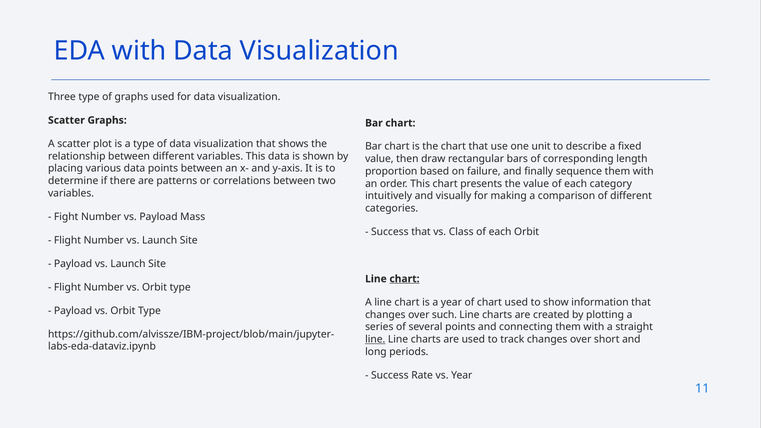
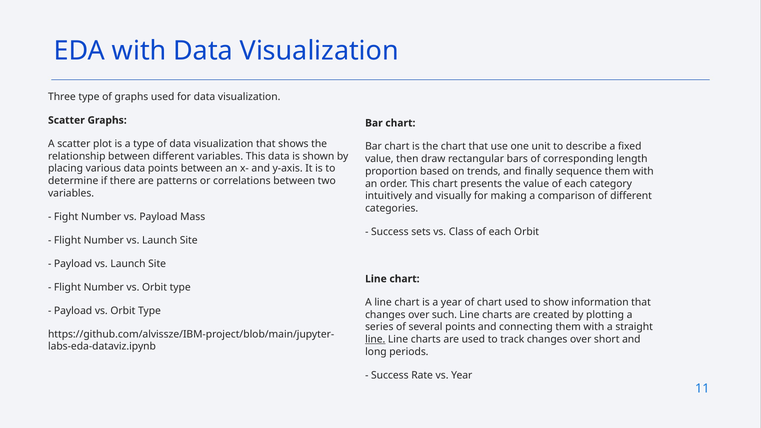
failure: failure -> trends (484, 171)
Success that: that -> sets (421, 232)
chart underline: present -> none (404, 279)
